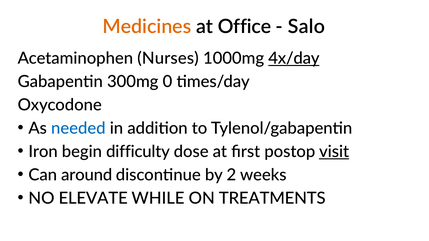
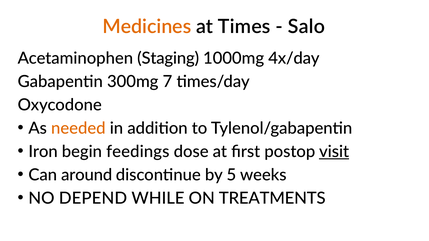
Office: Office -> Times (244, 27)
Nurses: Nurses -> Staging (168, 58)
4x/day underline: present -> none (294, 58)
0: 0 -> 7 (167, 82)
needed colour: blue -> orange (78, 129)
difficulty: difficulty -> feedings (138, 152)
2: 2 -> 5 (231, 175)
ELEVATE: ELEVATE -> DEPEND (93, 199)
